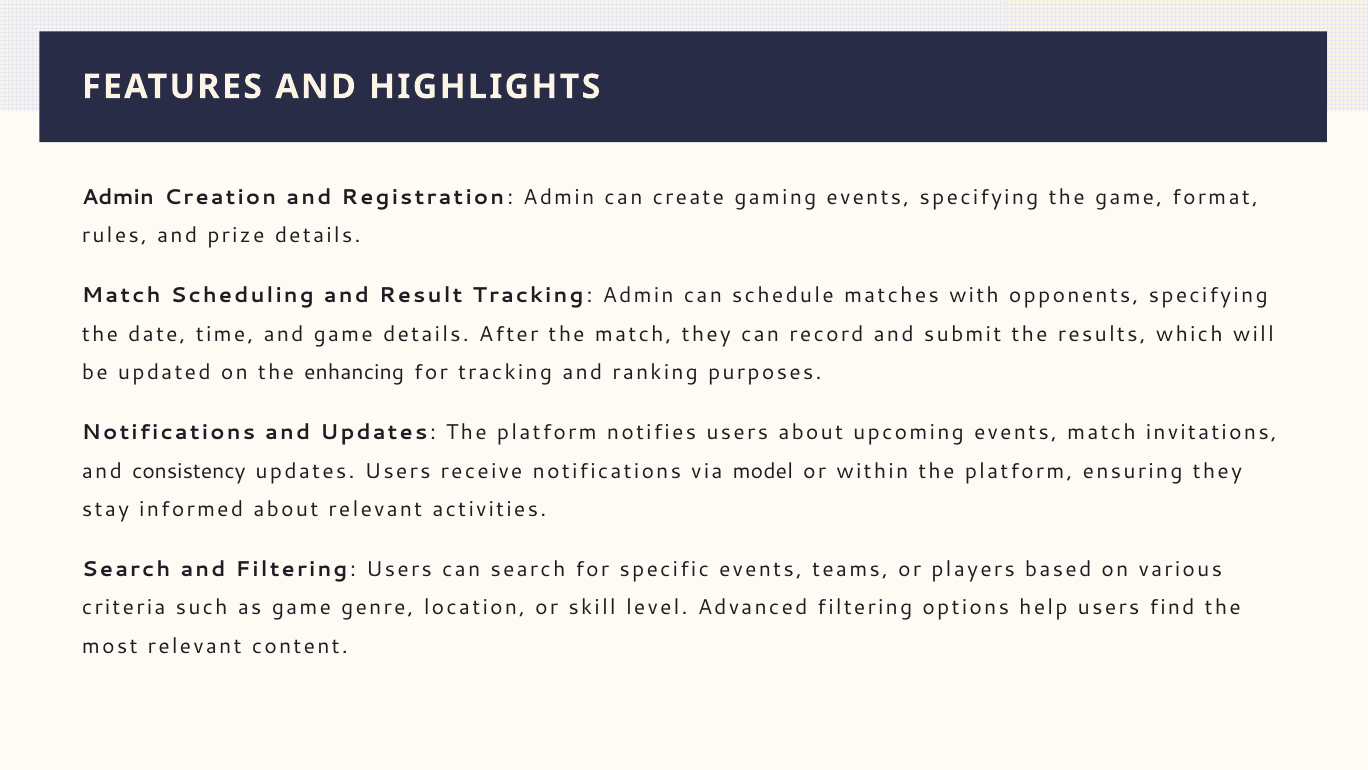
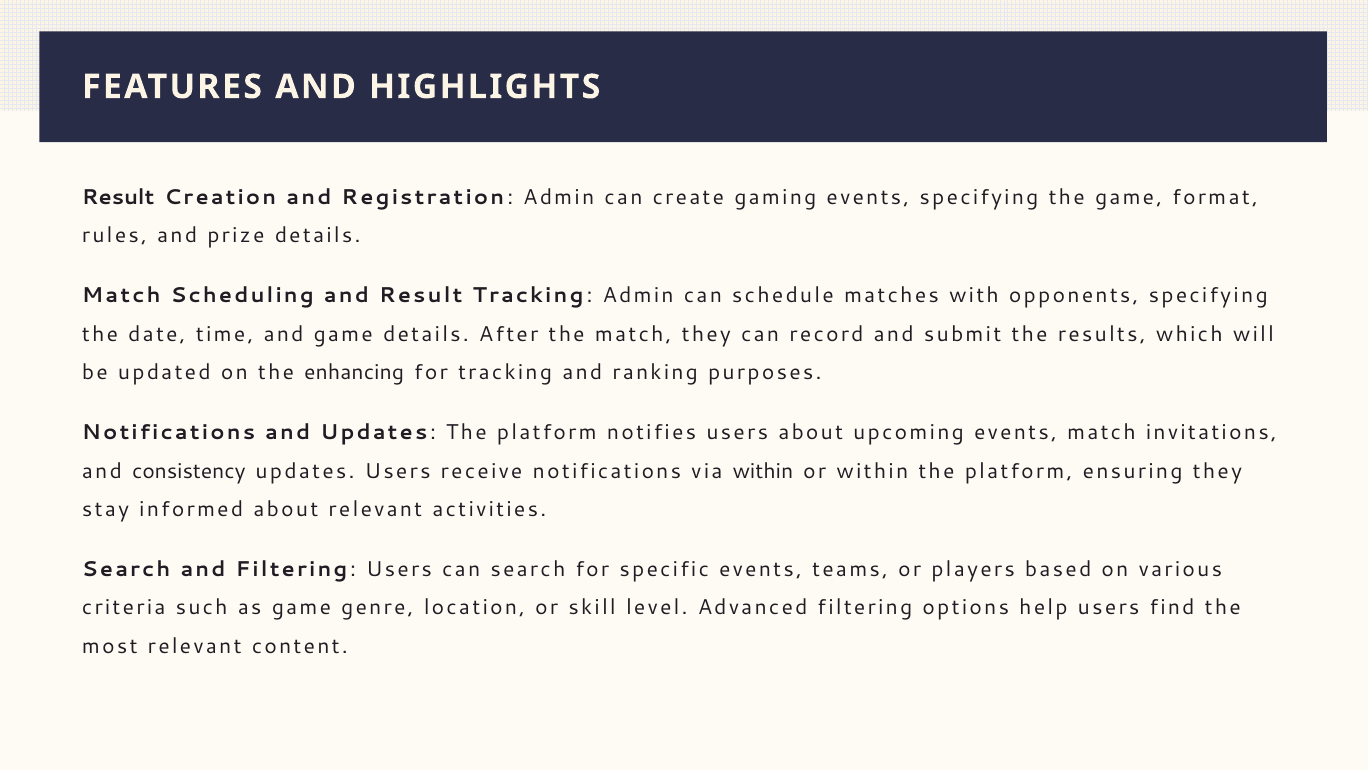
Admin: Admin -> Result (118, 197)
via model: model -> within (763, 471)
